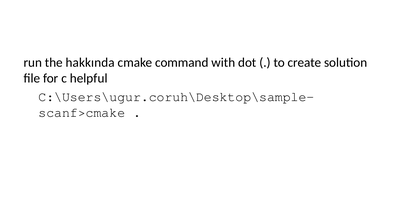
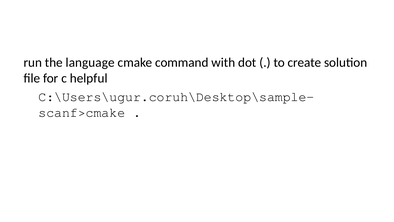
hakkında: hakkında -> language (90, 62)
